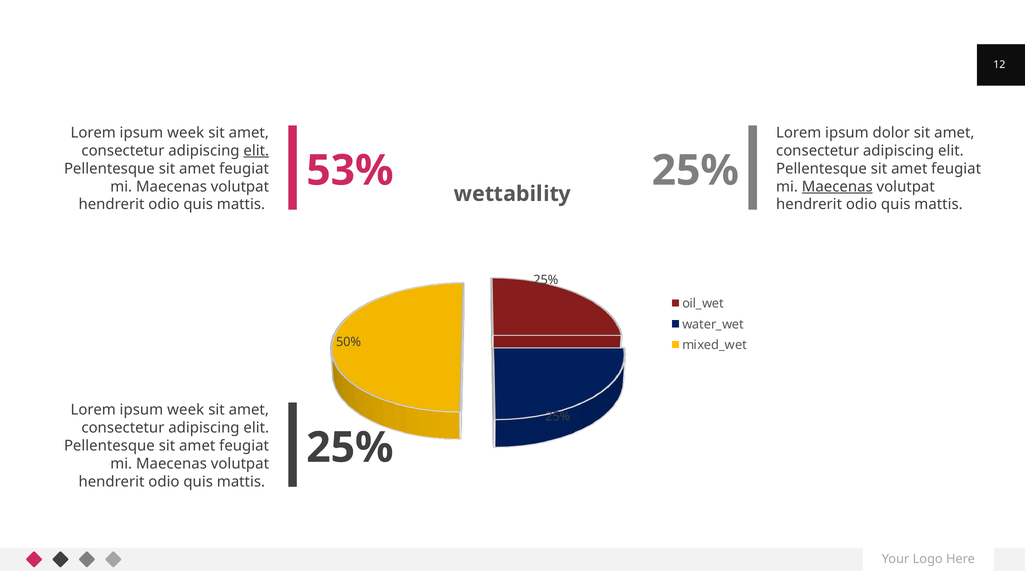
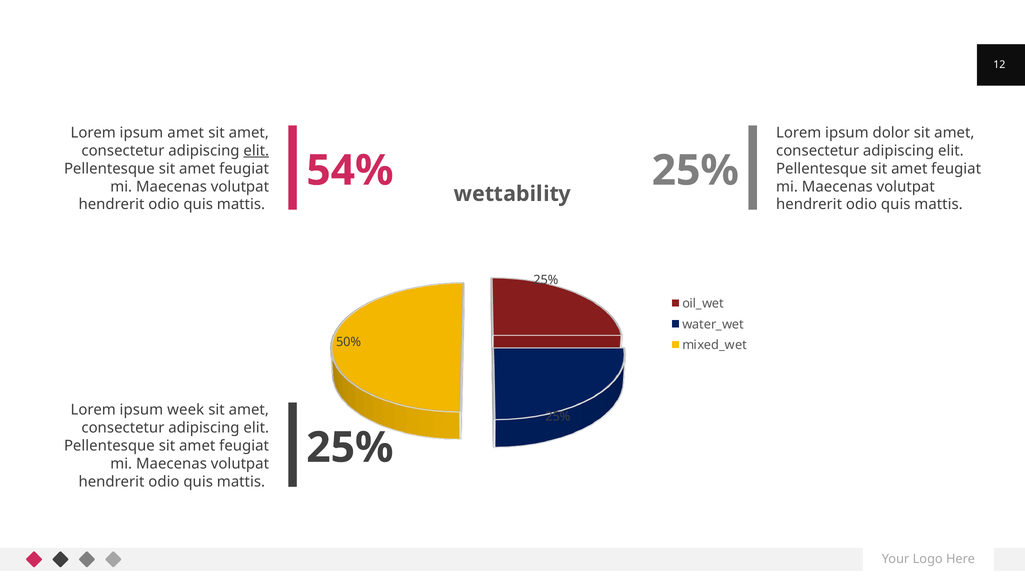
week: week -> amet (186, 133)
53%: 53% -> 54% (350, 170)
Maecenas underline: present -> none (837, 186)
